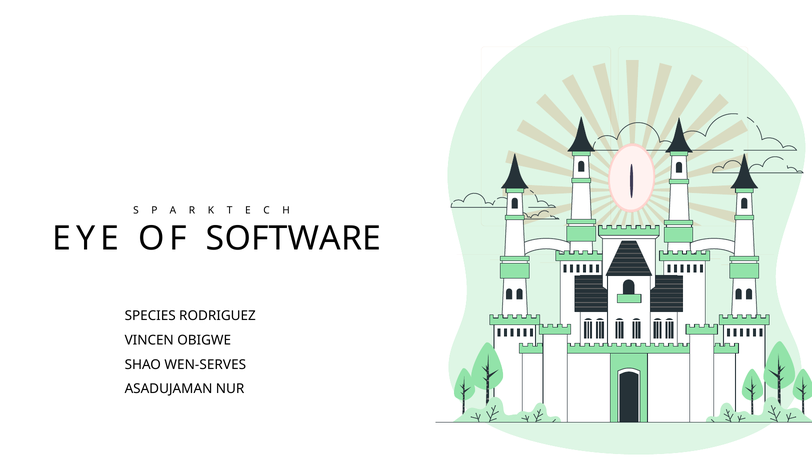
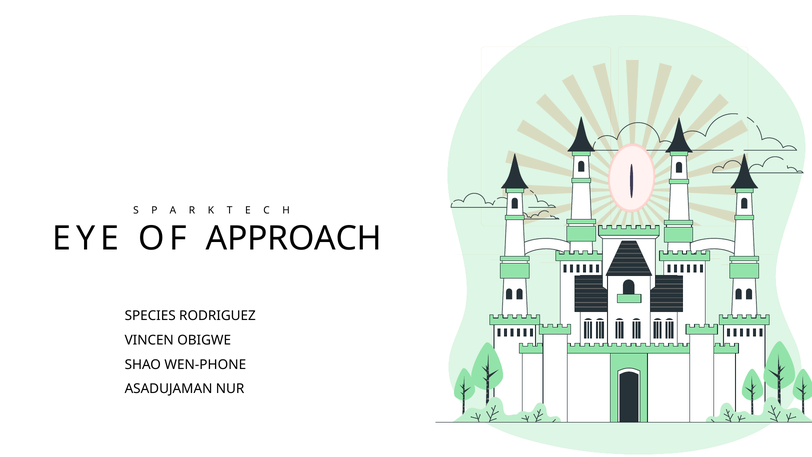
SOFTWARE: SOFTWARE -> APPROACH (294, 238)
WEN-SERVES: WEN-SERVES -> WEN-PHONE (205, 364)
